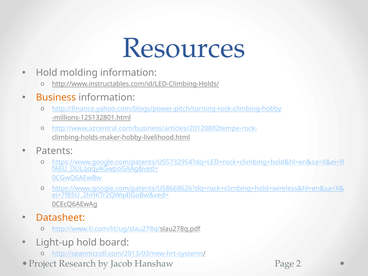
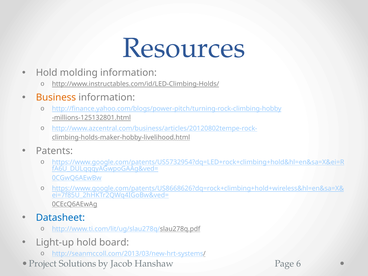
Datasheet colour: orange -> blue (60, 218)
Research: Research -> Solutions (78, 264)
2: 2 -> 6 (299, 264)
